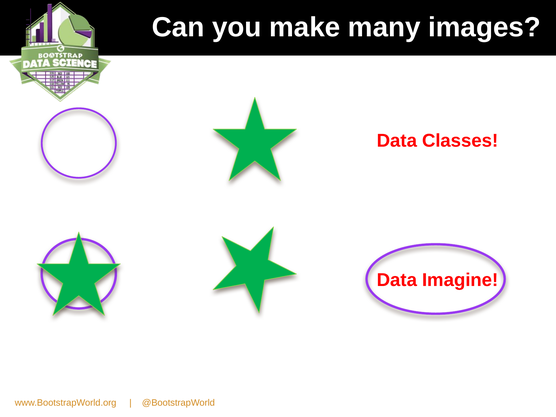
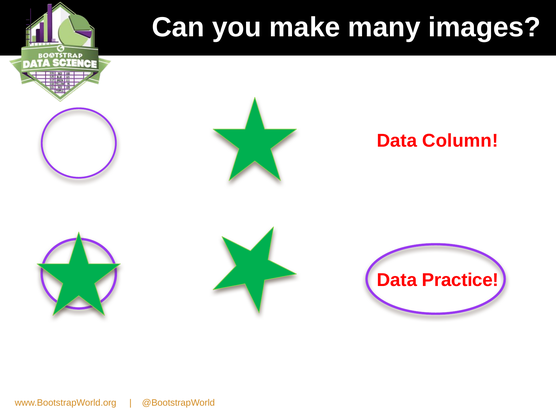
Classes: Classes -> Column (460, 141)
Imagine: Imagine -> Practice (460, 280)
